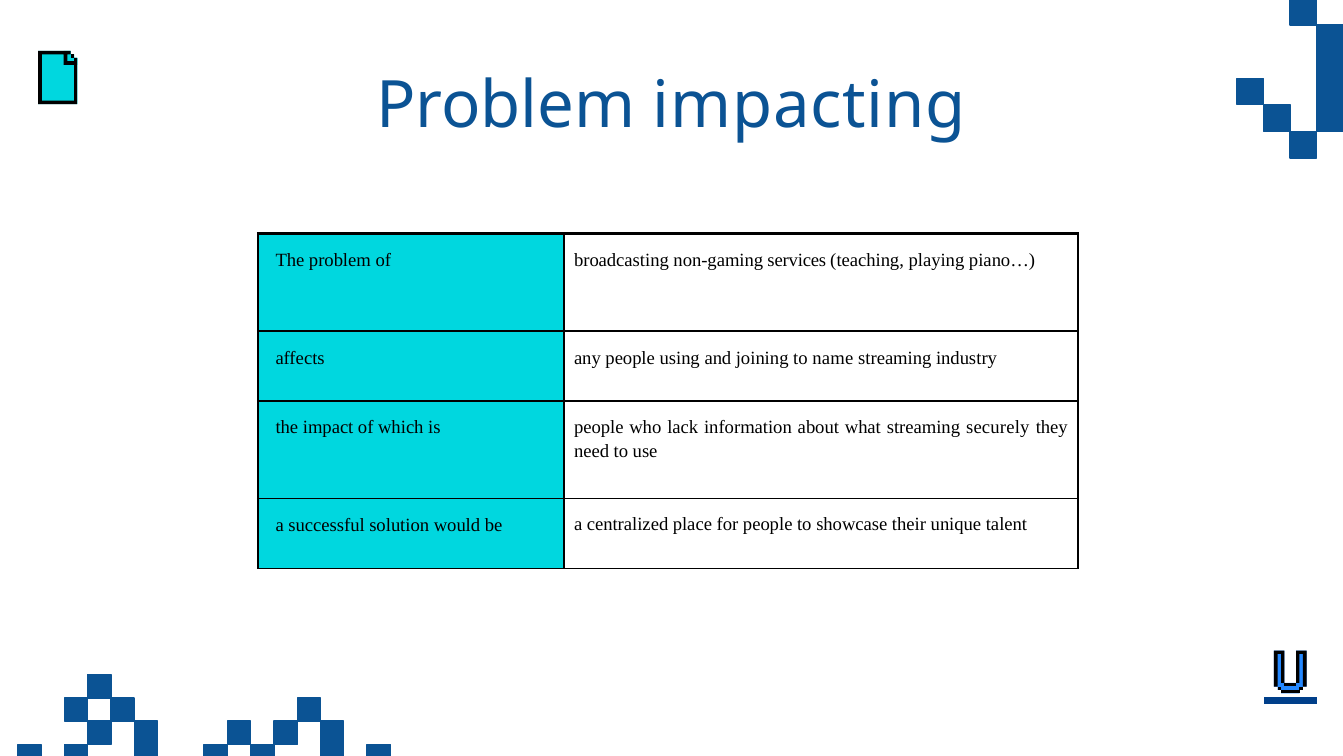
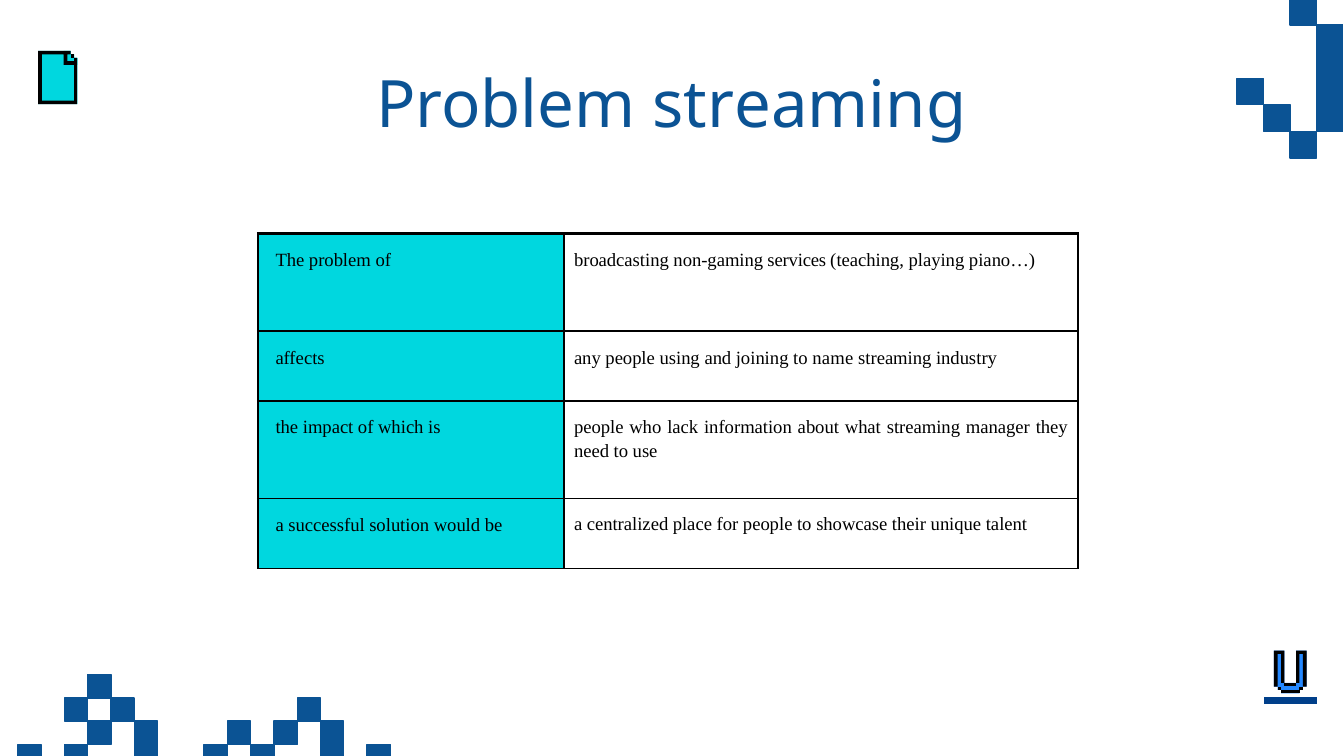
Problem impacting: impacting -> streaming (809, 106)
securely: securely -> manager (998, 427)
